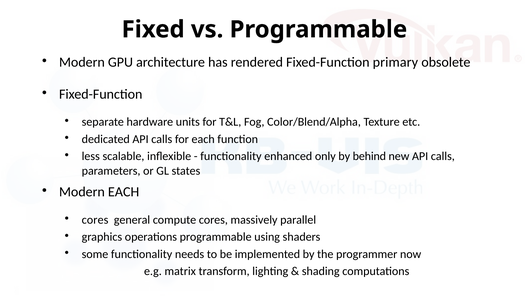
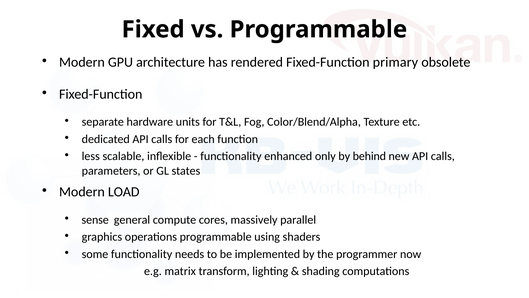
Modern EACH: EACH -> LOAD (124, 192)
cores: cores -> sense (95, 219)
